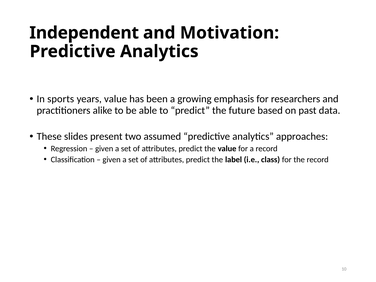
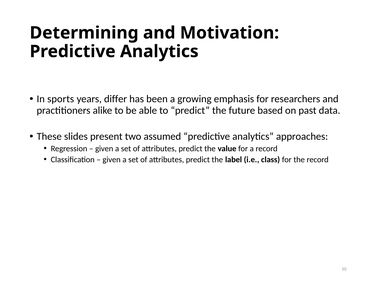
Independent: Independent -> Determining (84, 33)
years value: value -> differ (116, 99)
